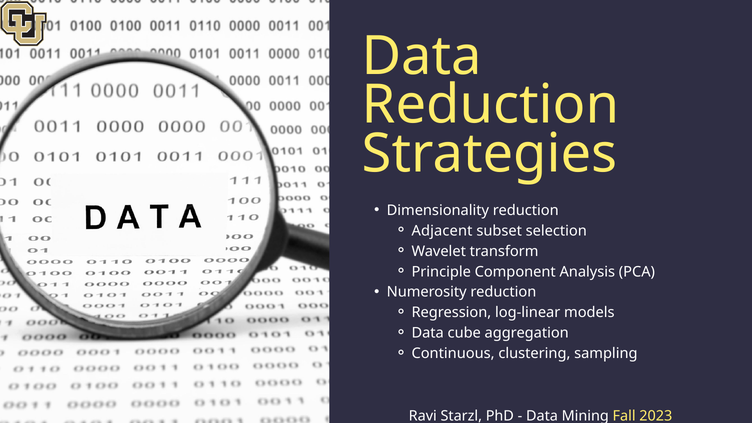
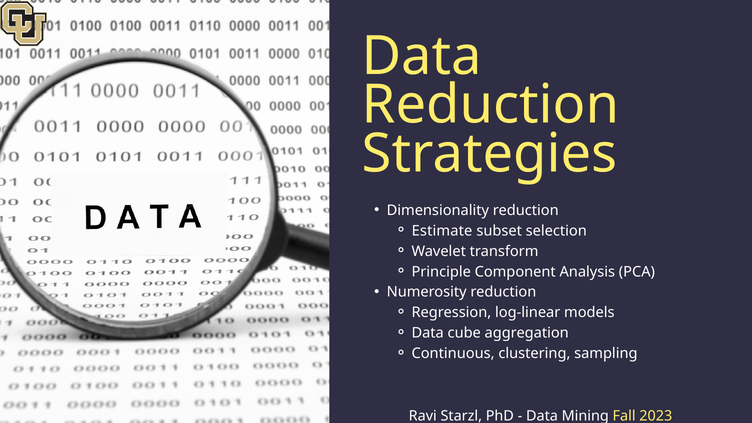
Adjacent: Adjacent -> Estimate (442, 231)
